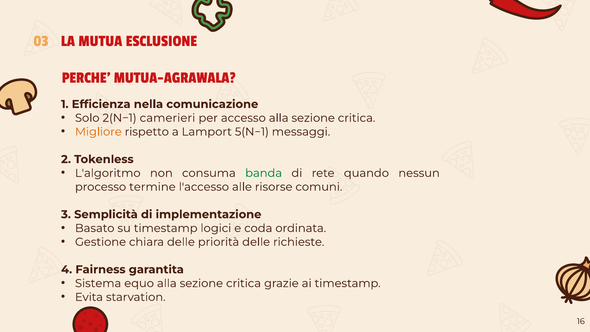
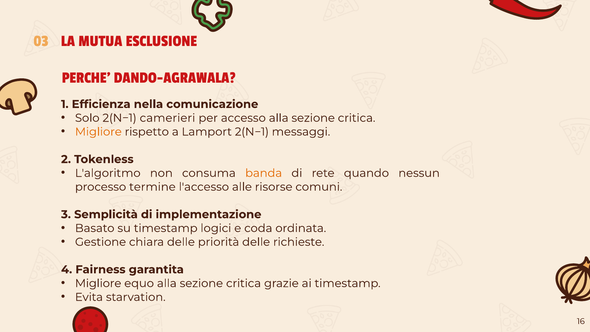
MUTUA-AGRAWALA: MUTUA-AGRAWALA -> DANDO-AGRAWALA (175, 77)
Lamport 5(N−1: 5(N−1 -> 2(N−1 (252, 132)
banda colour: green -> orange (264, 173)
Sistema: Sistema -> Migliore (98, 283)
